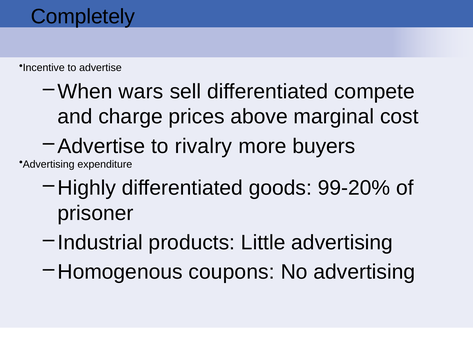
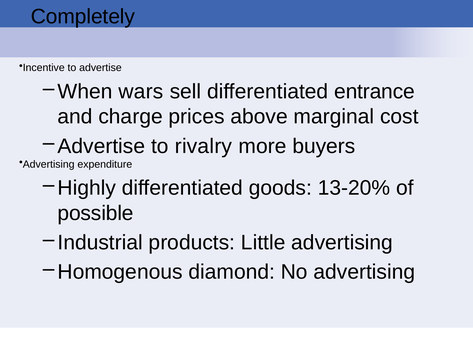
compete: compete -> entrance (375, 92)
99-20%: 99-20% -> 13-20% (354, 188)
prisoner: prisoner -> possible (96, 214)
coupons: coupons -> diamond (232, 273)
